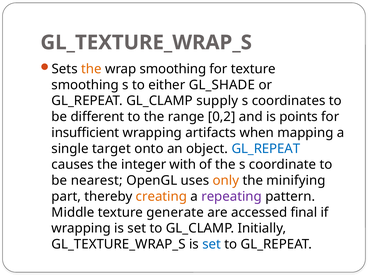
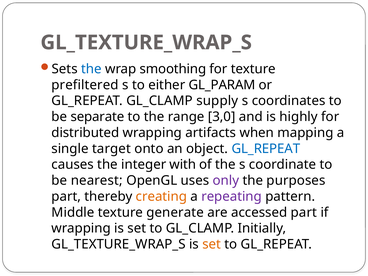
the colour: orange -> blue (91, 69)
smoothing: smoothing -> prefiltered (85, 85)
GL_SHADE: GL_SHADE -> GL_PARAM (222, 85)
different: different -> separate (97, 117)
0,2: 0,2 -> 3,0 (222, 117)
points: points -> highly (299, 117)
insufficient: insufficient -> distributed (85, 133)
only colour: orange -> purple (226, 181)
minifying: minifying -> purposes (296, 181)
accessed final: final -> part (304, 212)
set colour: blue -> orange (212, 244)
